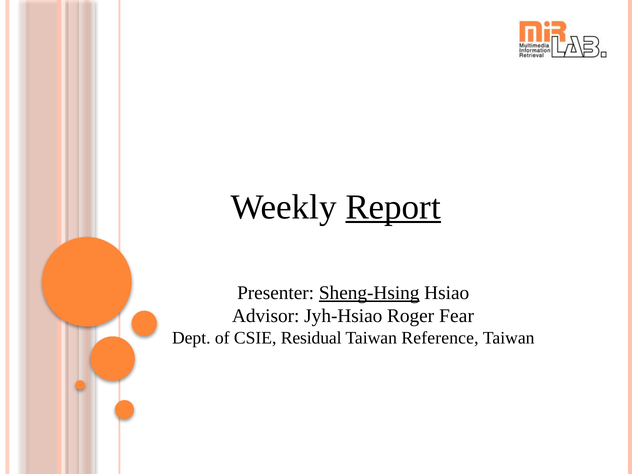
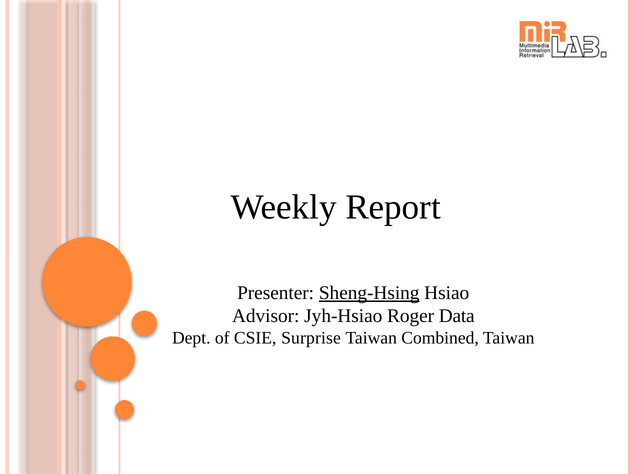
Report underline: present -> none (393, 207)
Fear: Fear -> Data (457, 316)
Residual: Residual -> Surprise (311, 338)
Reference: Reference -> Combined (440, 338)
